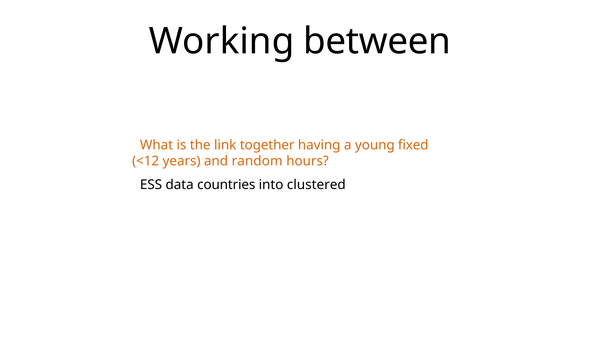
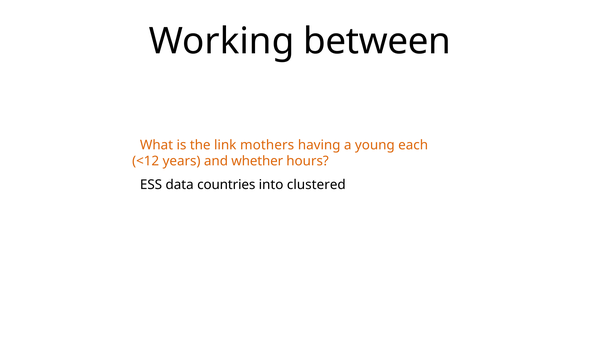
together: together -> mothers (267, 145)
fixed: fixed -> each (413, 145)
random: random -> whether (257, 161)
